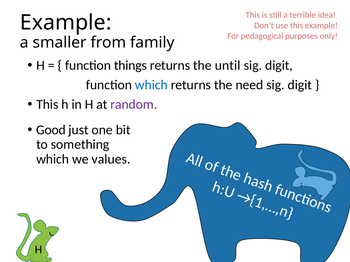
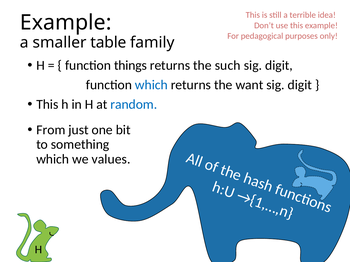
from: from -> table (108, 43)
until: until -> such (228, 66)
need: need -> want (249, 85)
random colour: purple -> blue (134, 105)
Good: Good -> From (51, 130)
